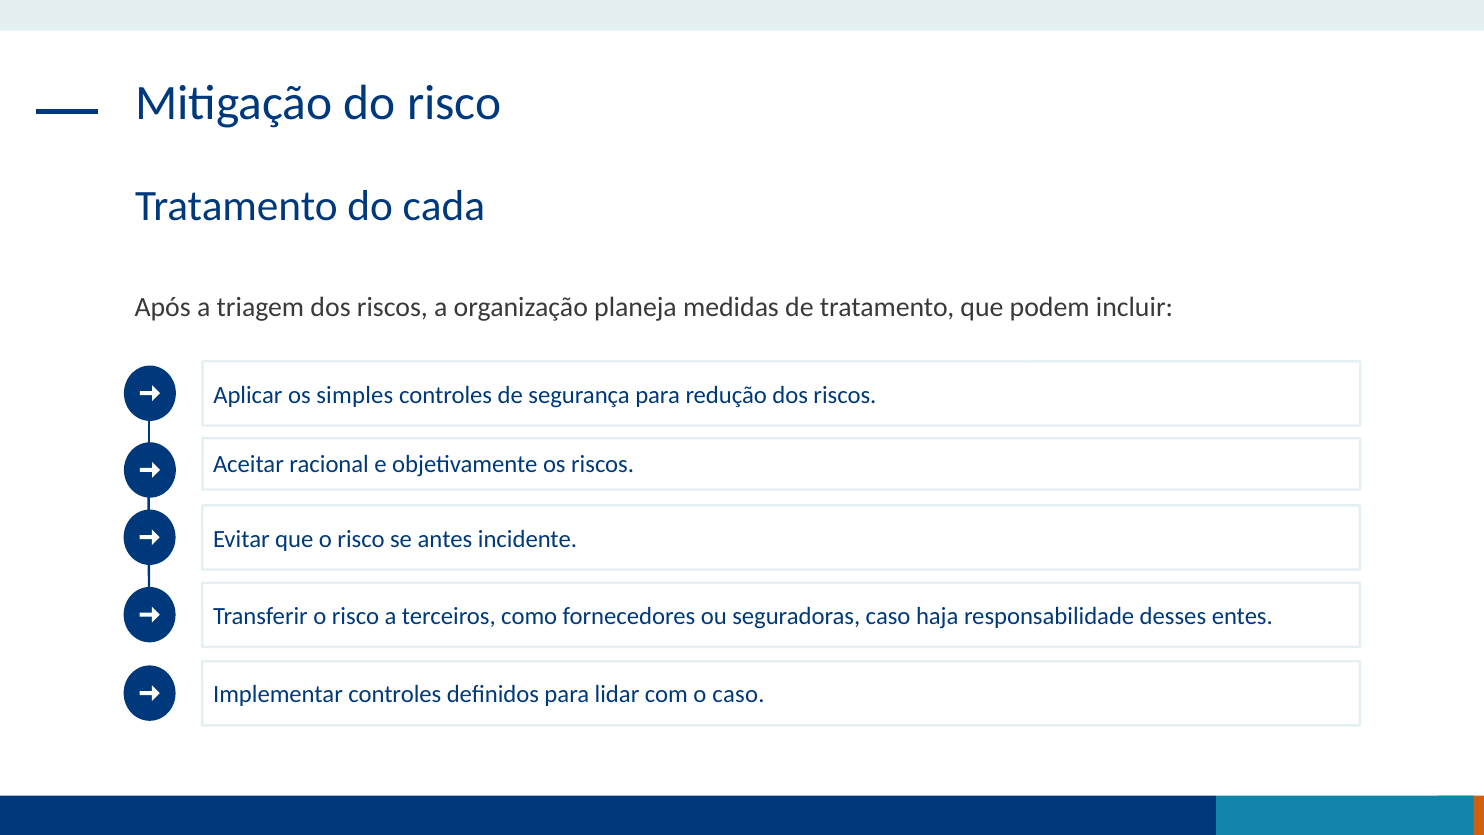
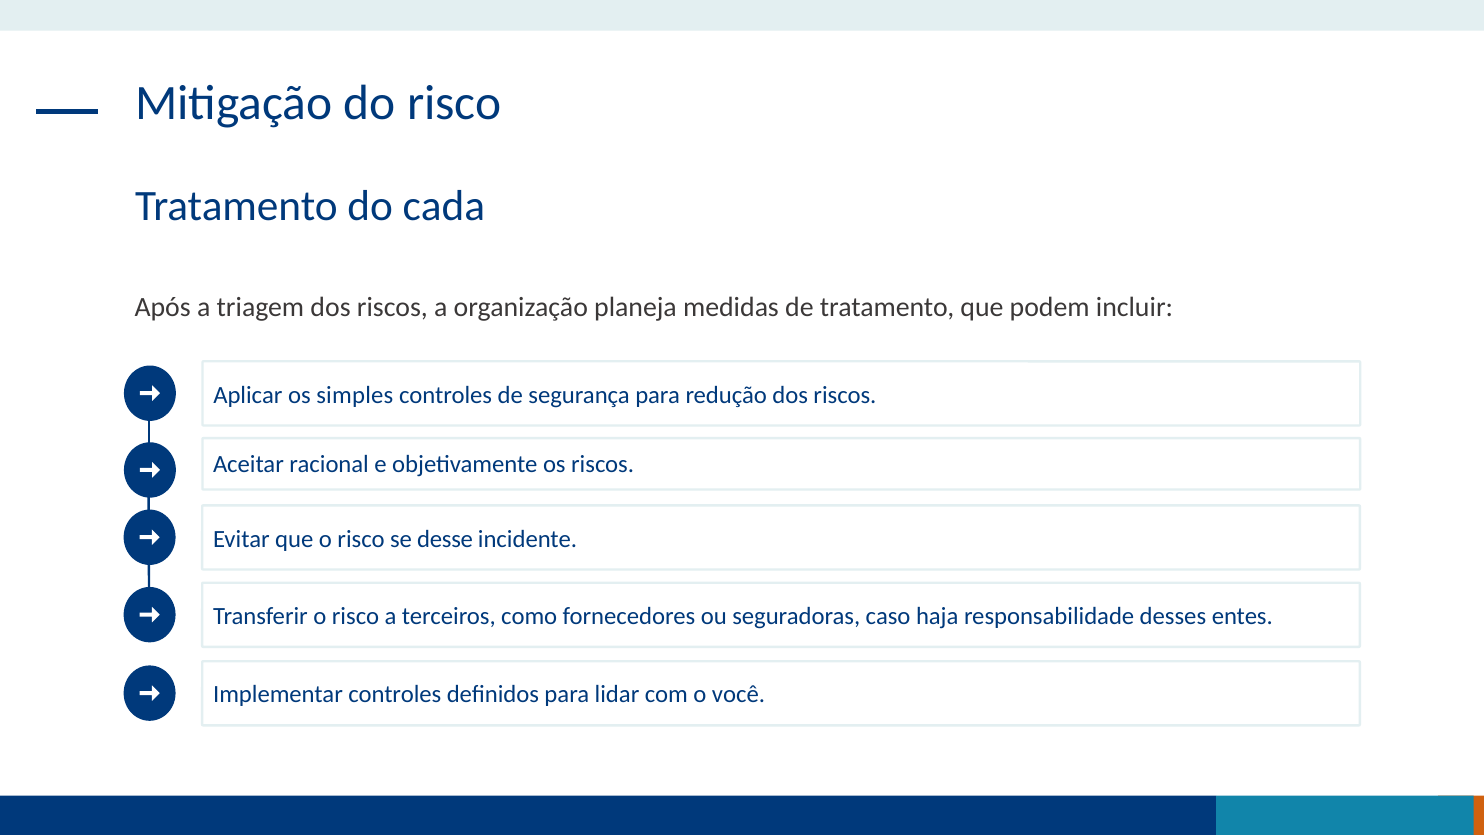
antes: antes -> desse (445, 539)
o caso: caso -> você (739, 695)
